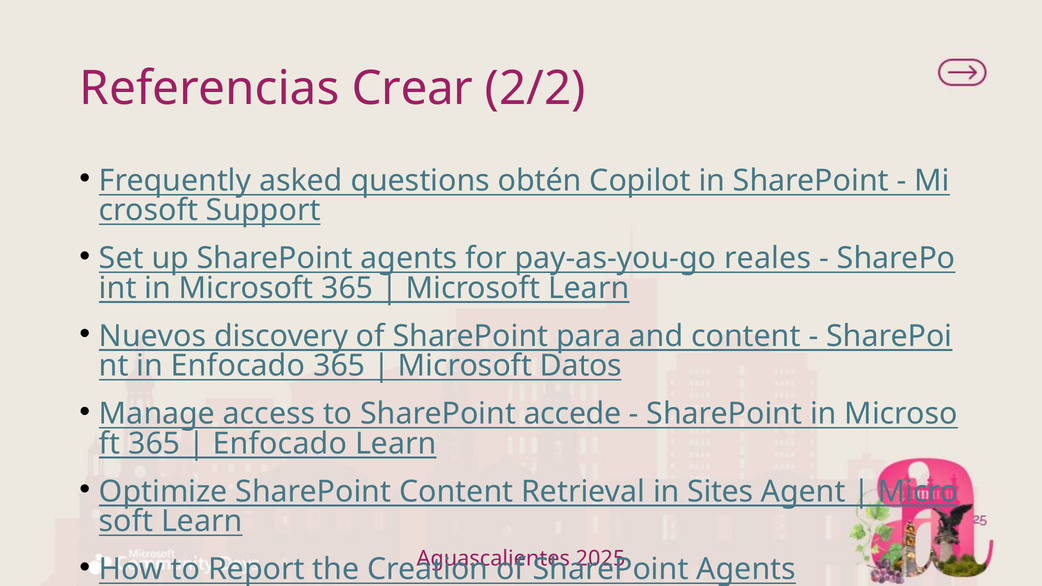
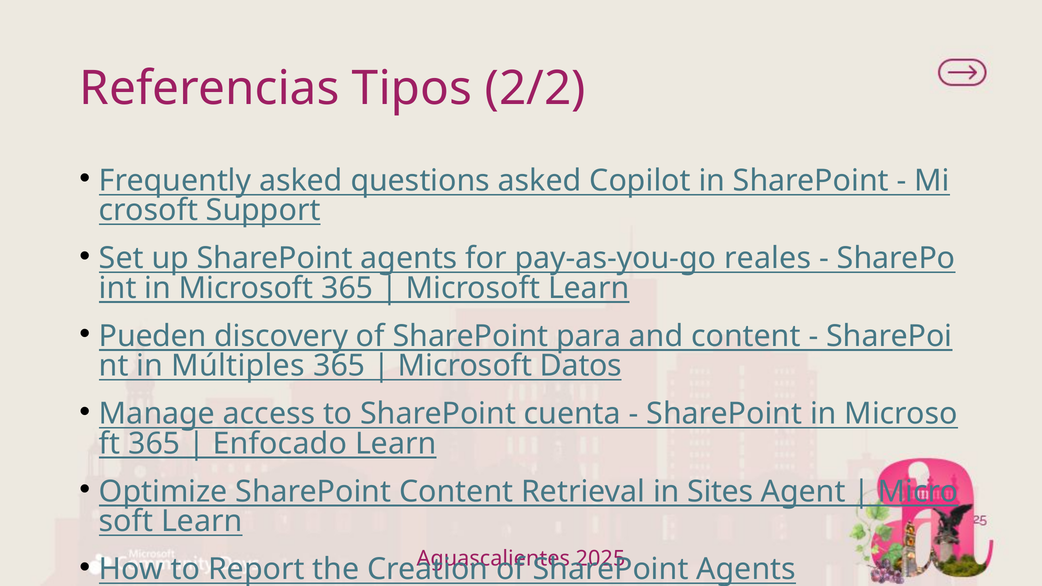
Crear: Crear -> Tipos (412, 88)
questions obtén: obtén -> asked (540, 181)
Nuevos: Nuevos -> Pueden (153, 336)
in Enfocado: Enfocado -> Múltiples (238, 366)
accede: accede -> cuenta (572, 414)
